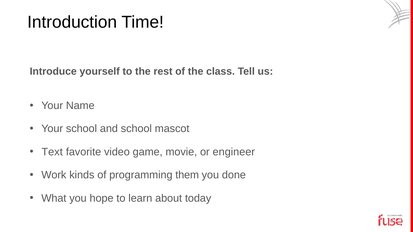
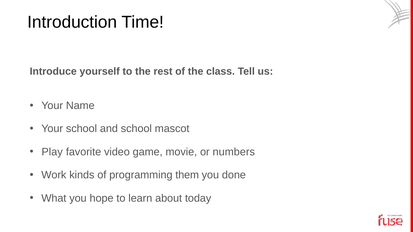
Text: Text -> Play (52, 152)
engineer: engineer -> numbers (234, 152)
